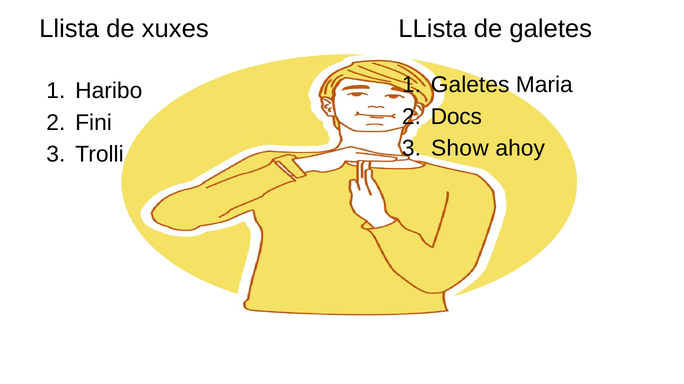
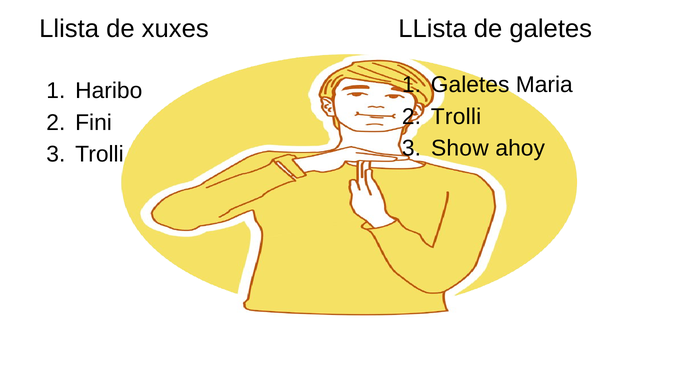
Docs: Docs -> Trolli (456, 117)
